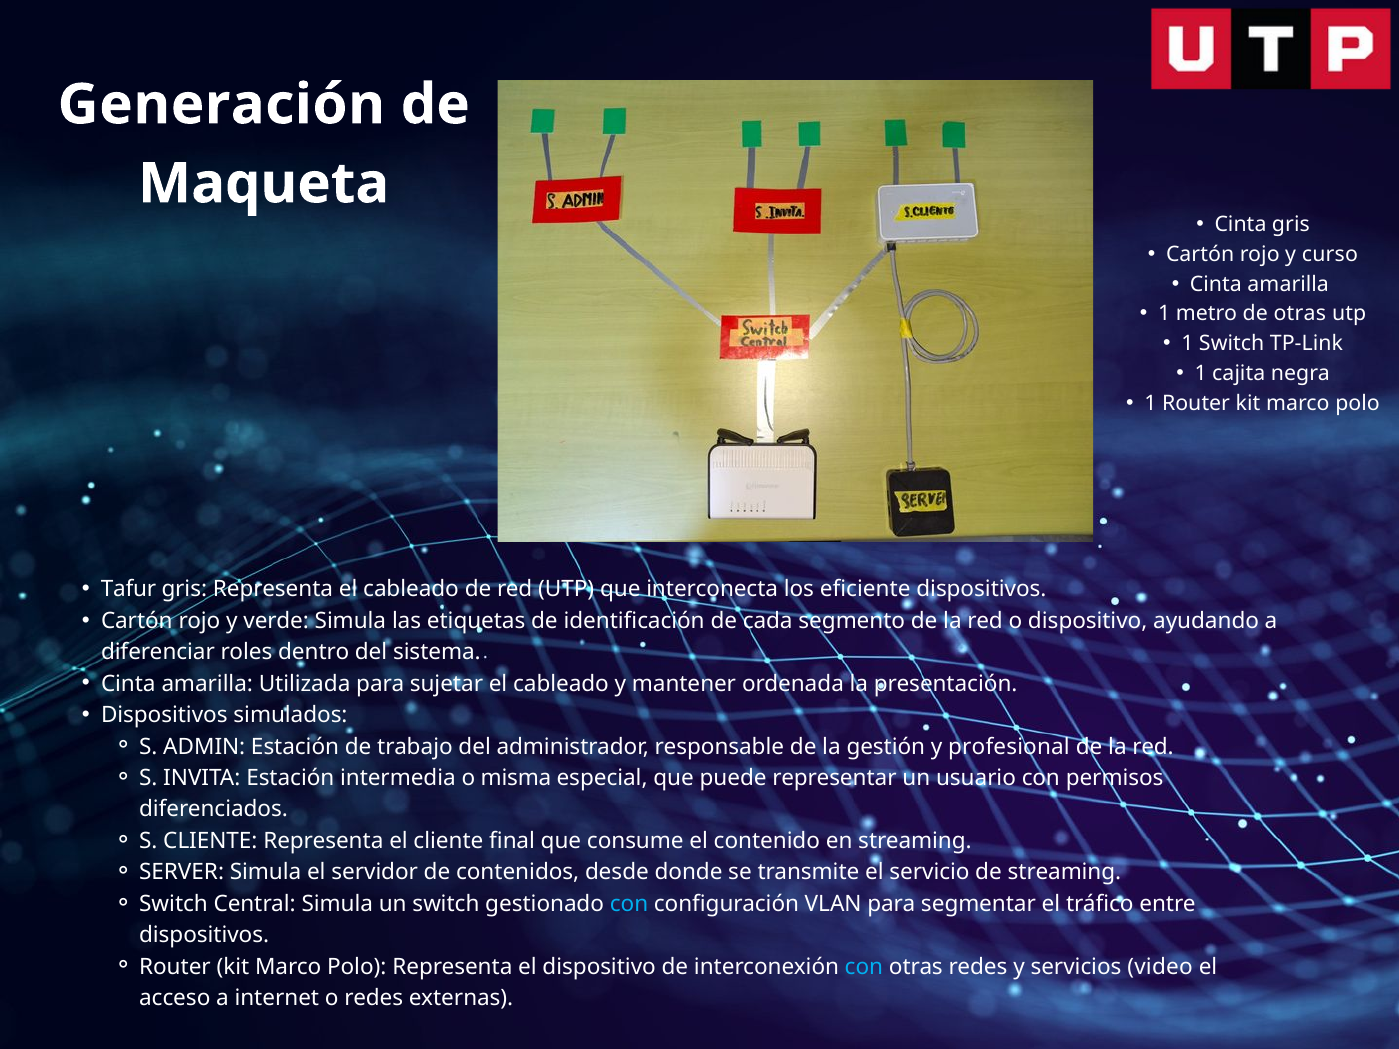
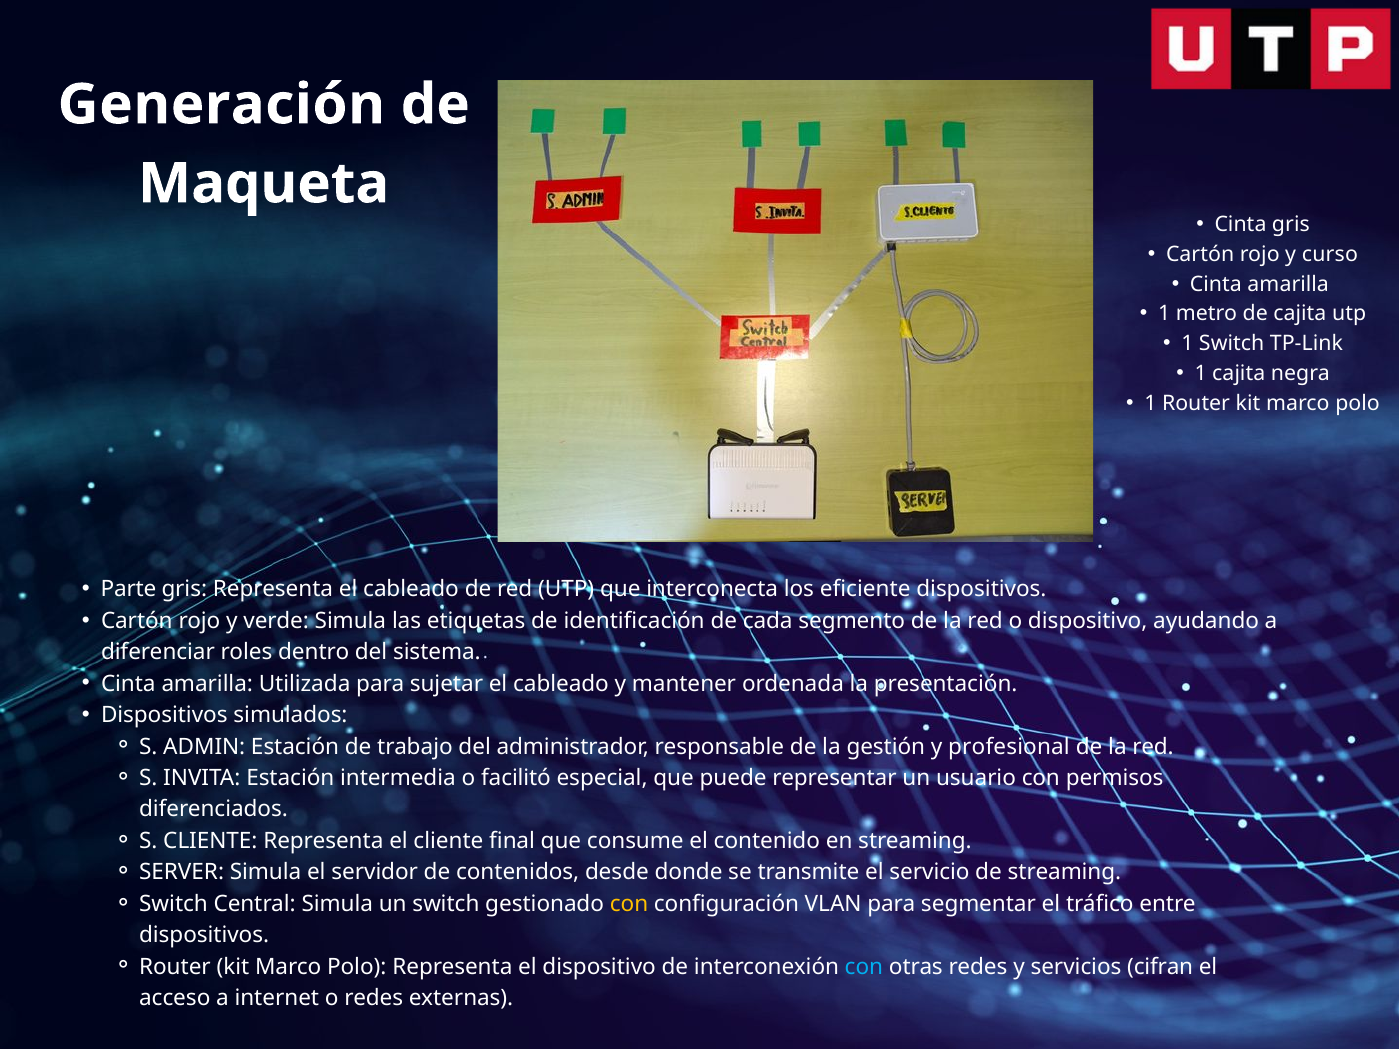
de otras: otras -> cajita (1300, 314)
Tafur: Tafur -> Parte (128, 590)
misma: misma -> facilitó (516, 778)
con colour: light blue -> yellow (629, 904)
video: video -> cifran (1160, 967)
